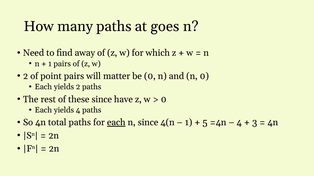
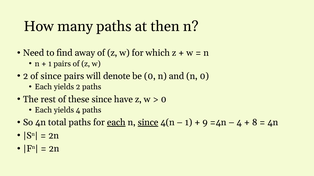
goes: goes -> then (165, 26)
of point: point -> since (51, 76)
matter: matter -> denote (117, 76)
since underline: none -> present (148, 123)
5: 5 -> 9 (205, 123)
3: 3 -> 8 (255, 123)
